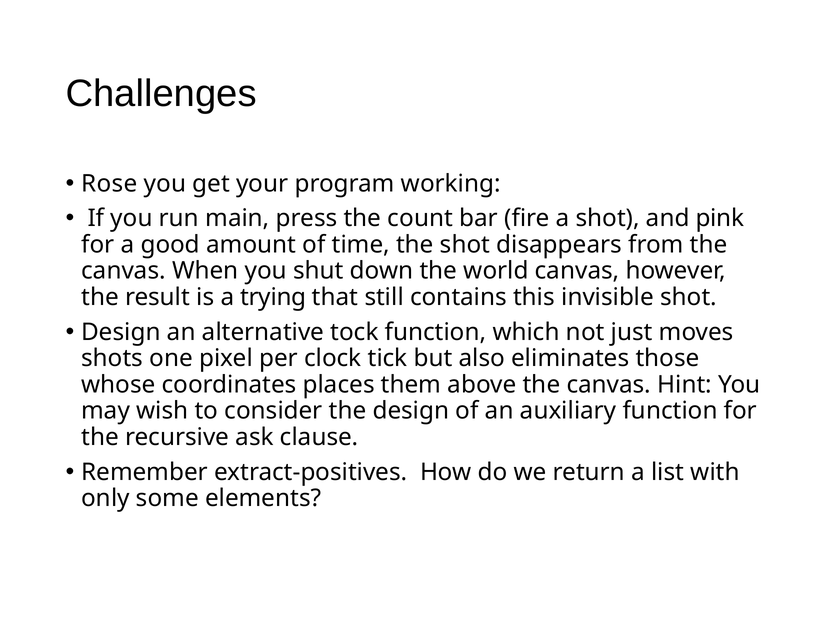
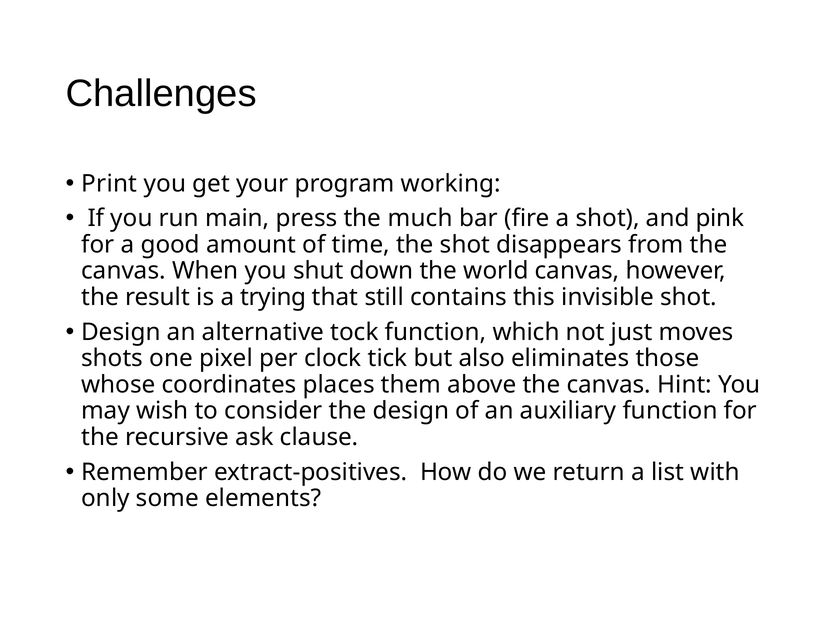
Rose: Rose -> Print (109, 184)
count: count -> much (420, 219)
